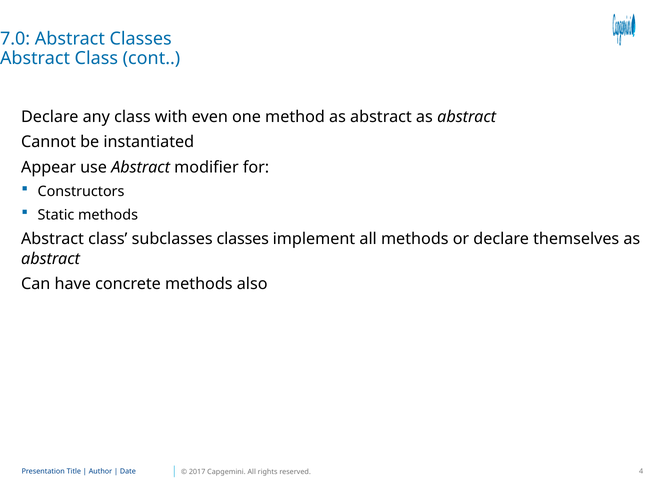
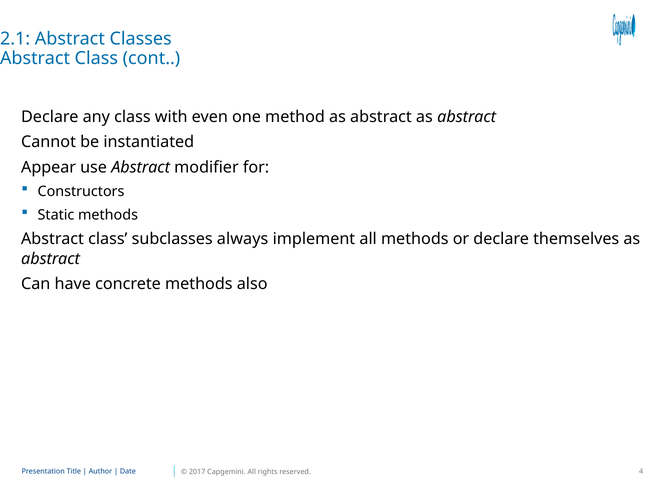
7.0: 7.0 -> 2.1 (15, 39)
subclasses classes: classes -> always (243, 239)
